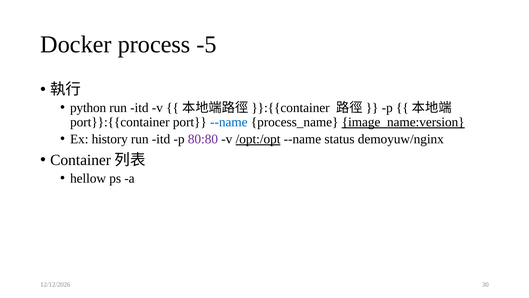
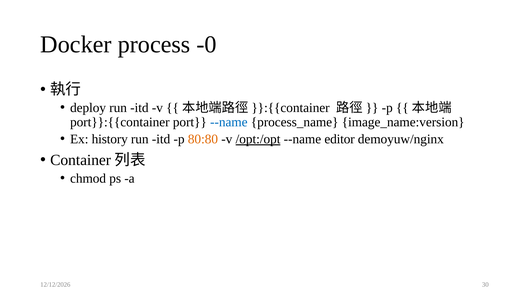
-5: -5 -> -0 (207, 44)
python: python -> deploy (88, 108)
image_name:version underline: present -> none (403, 122)
80:80 colour: purple -> orange (203, 139)
status: status -> editor (340, 139)
hellow: hellow -> chmod (88, 178)
